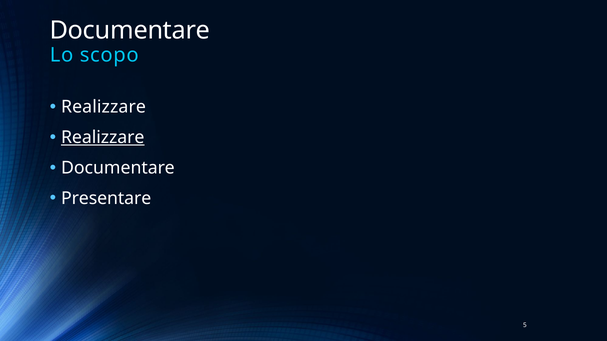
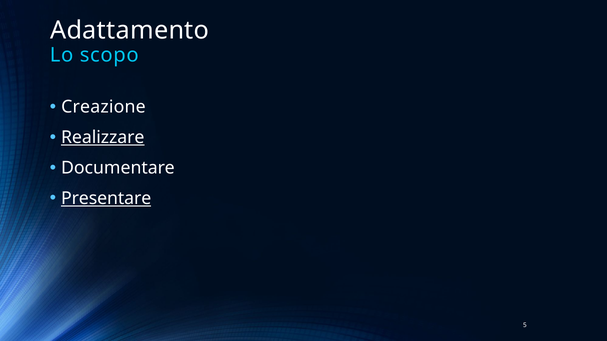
Documentare: Documentare -> Adattamento (130, 30)
Realizzare: Realizzare -> Creazione (103, 107)
Presentare underline: none -> present (106, 199)
